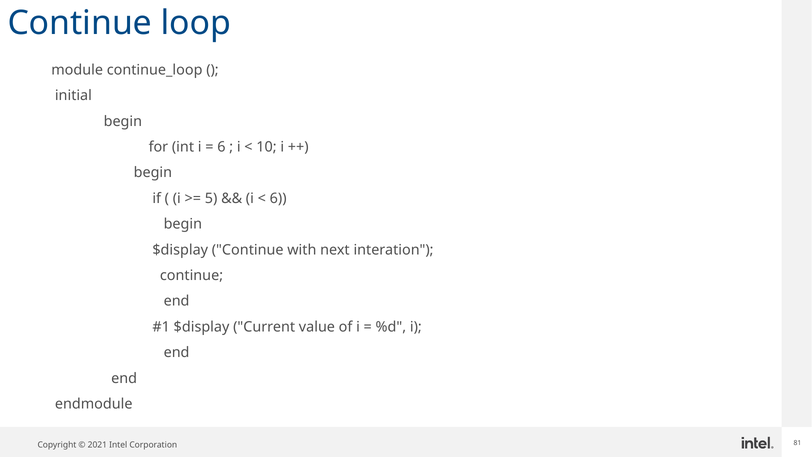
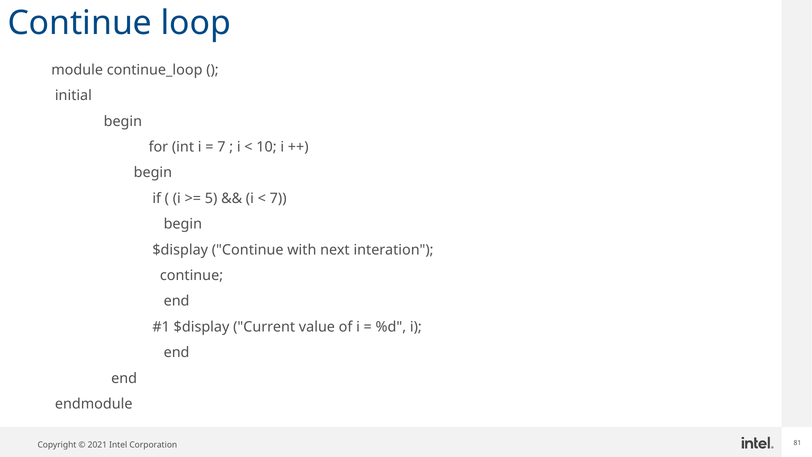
6: 6 -> 7 (221, 147)
6: 6 -> 7 (278, 198)
